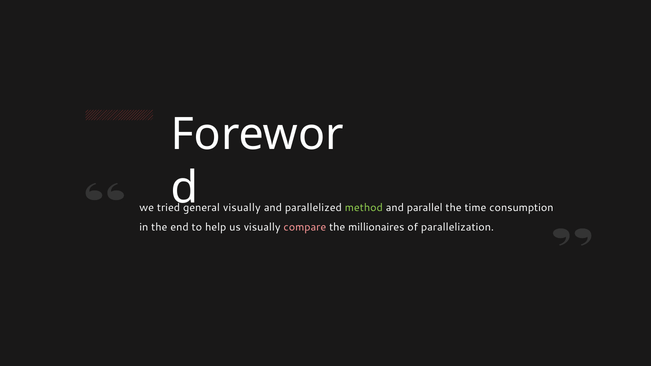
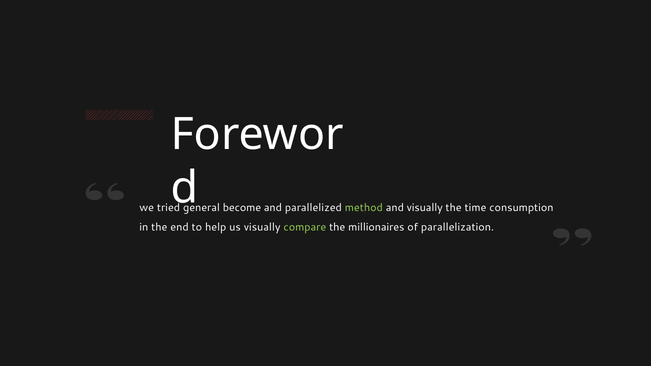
visually: visually -> become (242, 208)
and parallel: parallel -> visually (425, 208)
compare colour: pink -> light green (305, 227)
